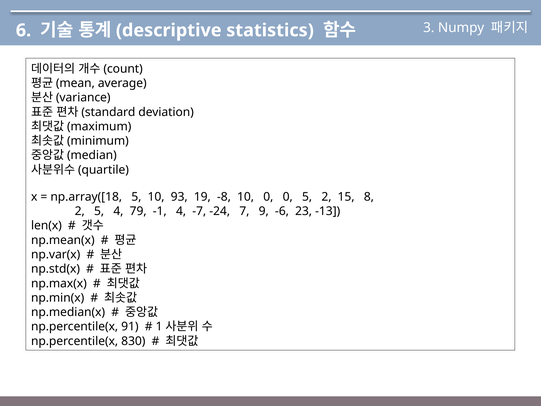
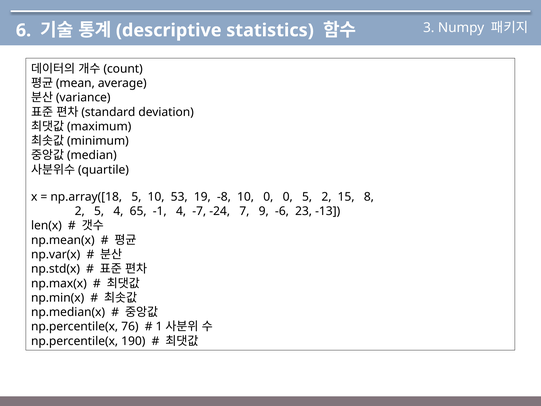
93: 93 -> 53 (179, 197)
79: 79 -> 65 (138, 211)
91: 91 -> 76 (130, 326)
830: 830 -> 190 (133, 341)
